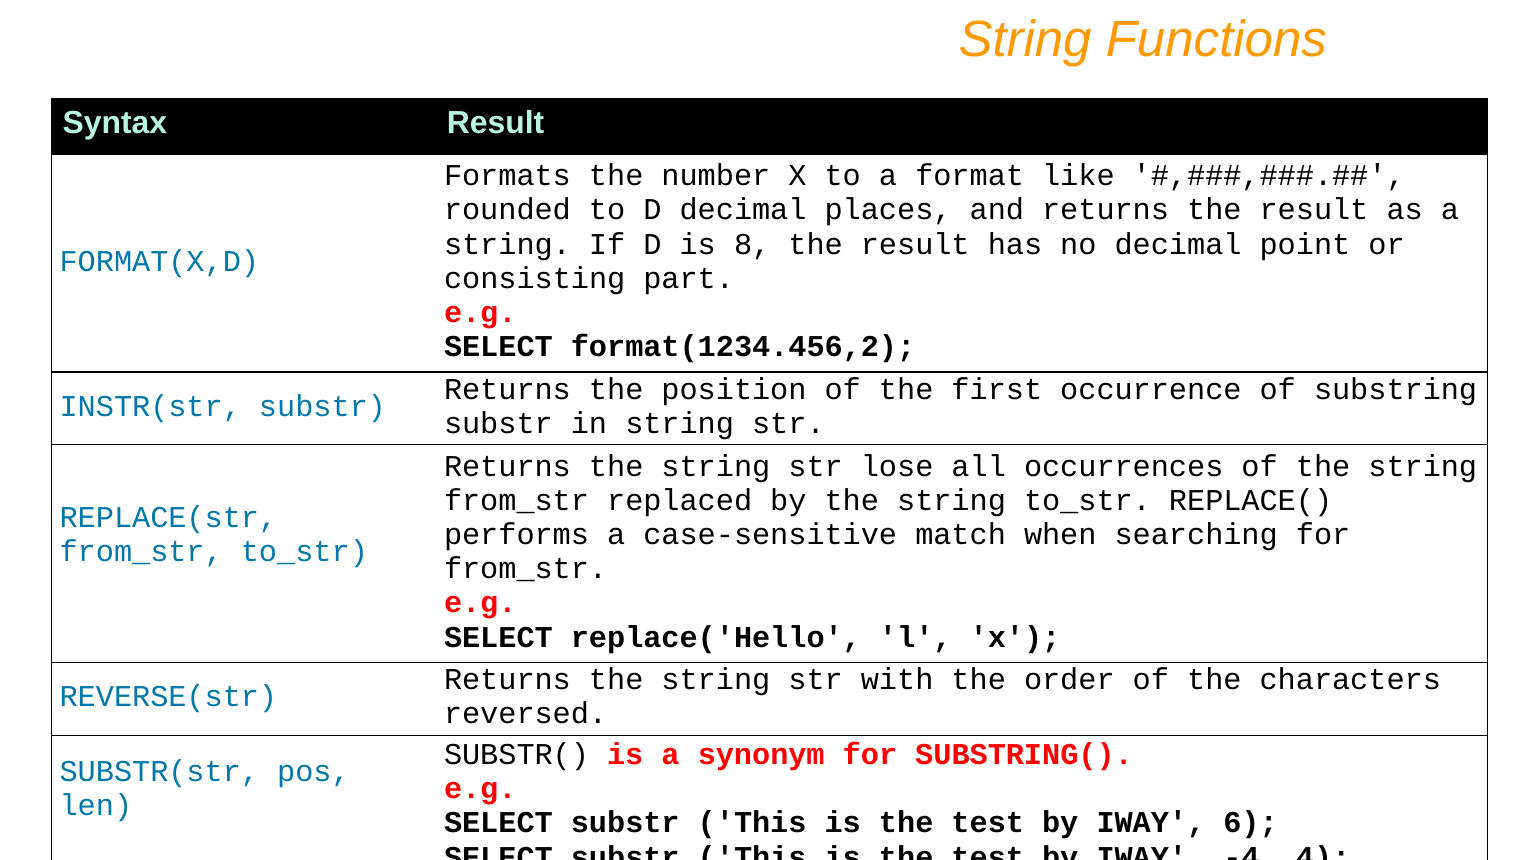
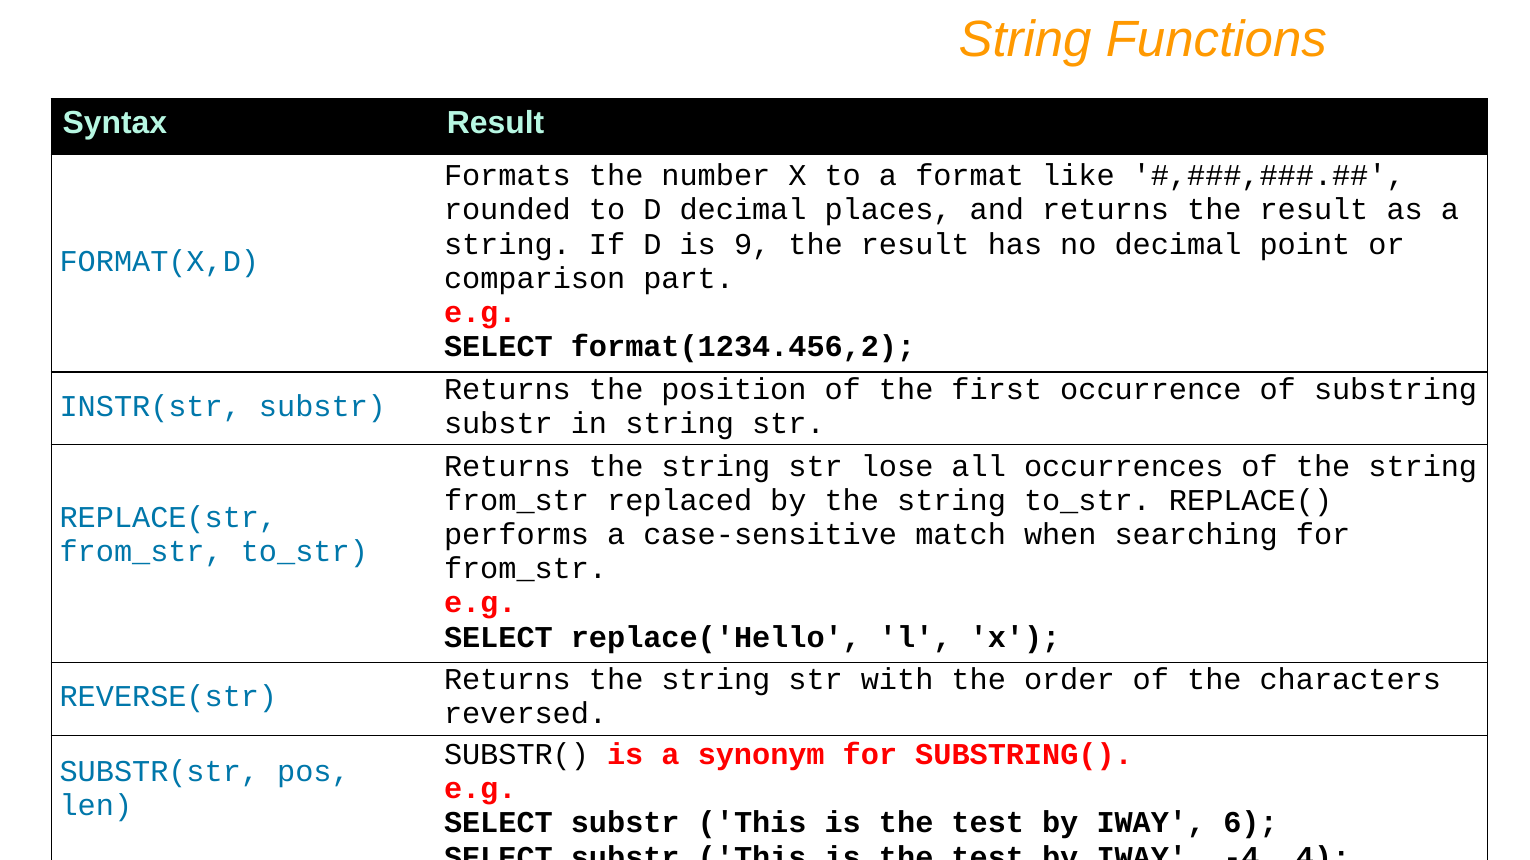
8: 8 -> 9 (752, 244)
consisting: consisting -> comparison (535, 279)
